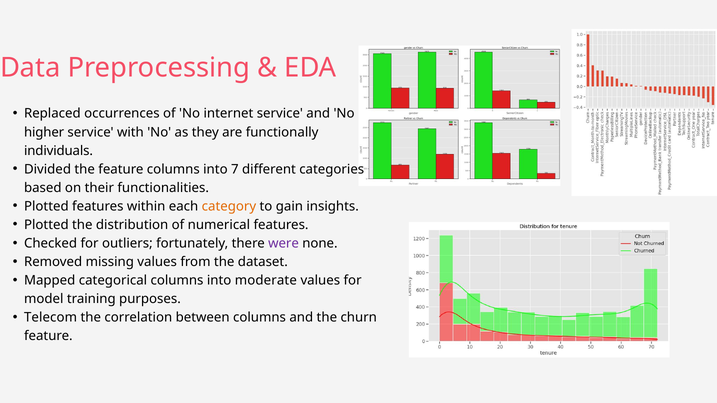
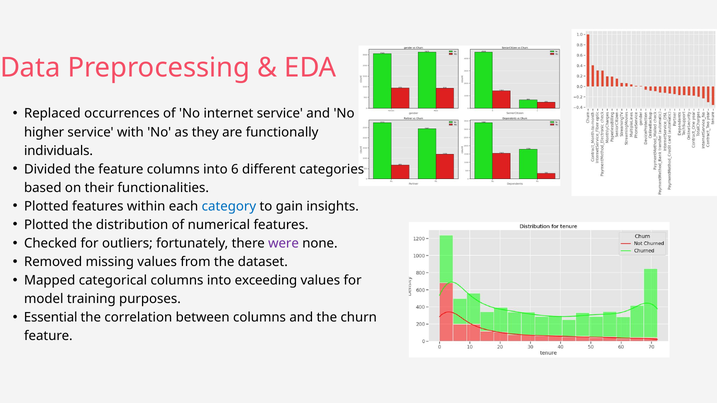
7: 7 -> 6 (235, 169)
category colour: orange -> blue (229, 206)
moderate: moderate -> exceeding (266, 281)
Telecom: Telecom -> Essential (51, 318)
